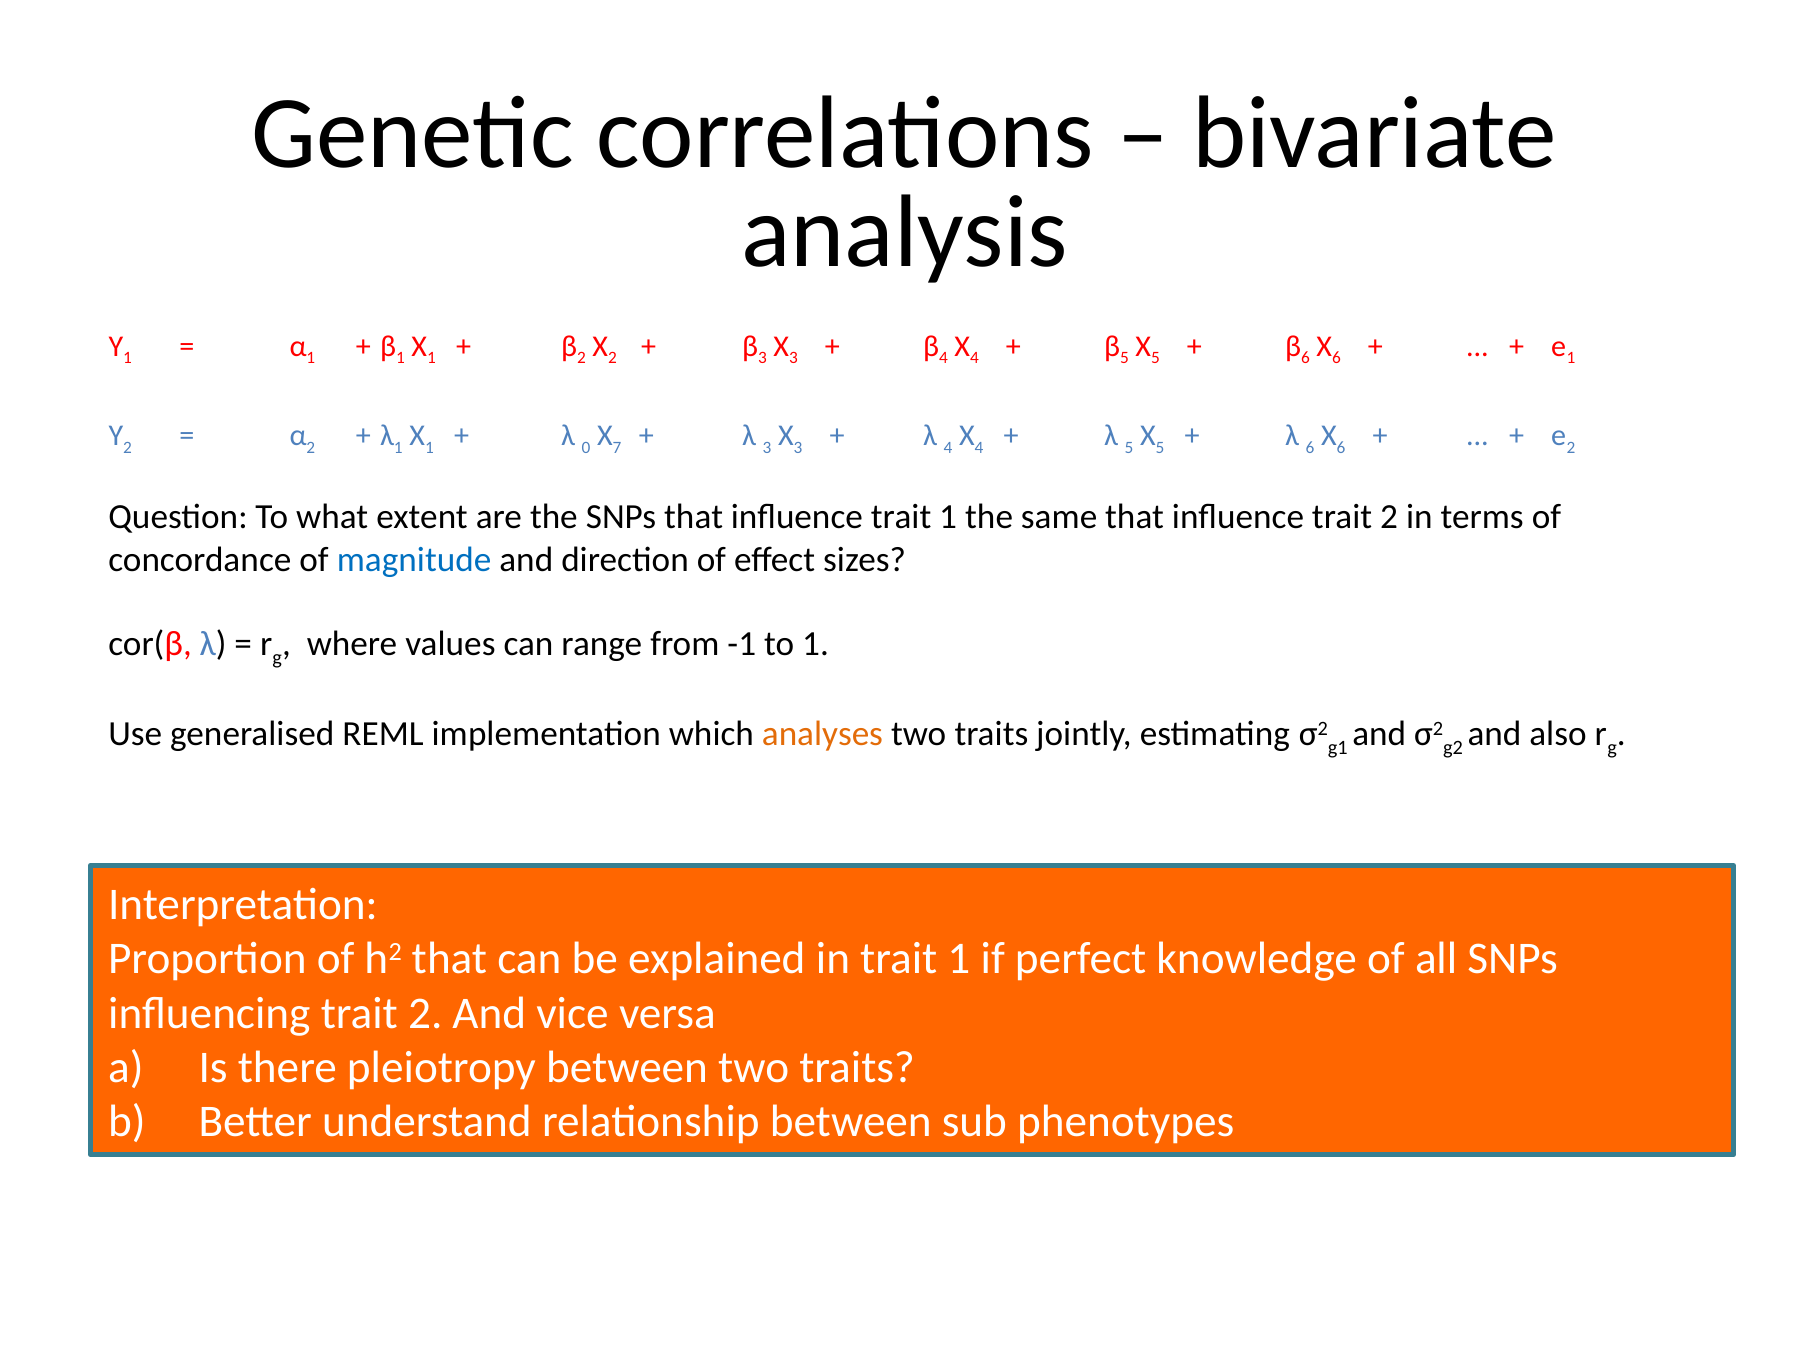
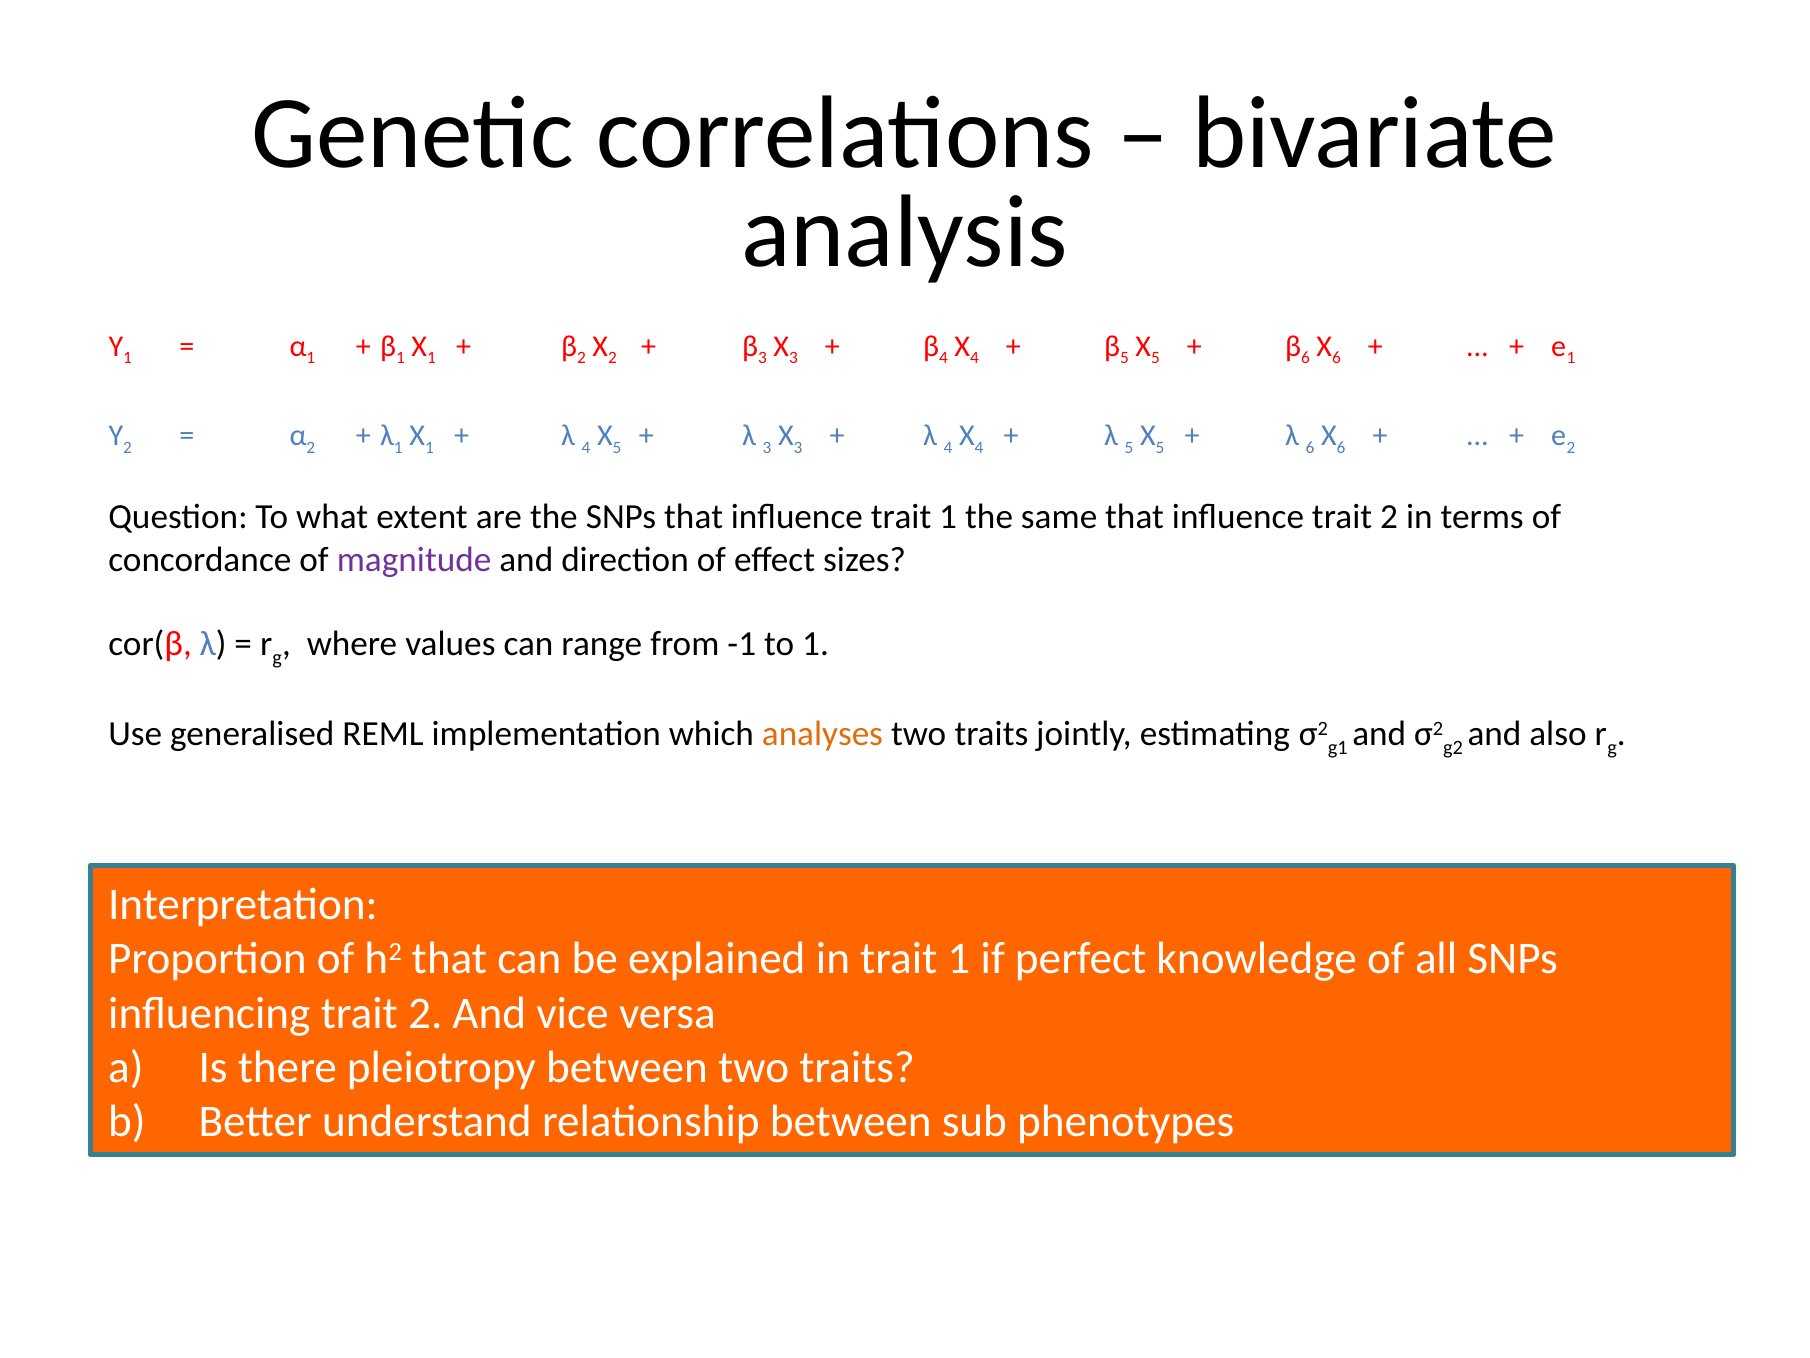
0: 0 -> 4 (586, 447)
7: 7 -> 5 (617, 447)
magnitude colour: blue -> purple (414, 559)
